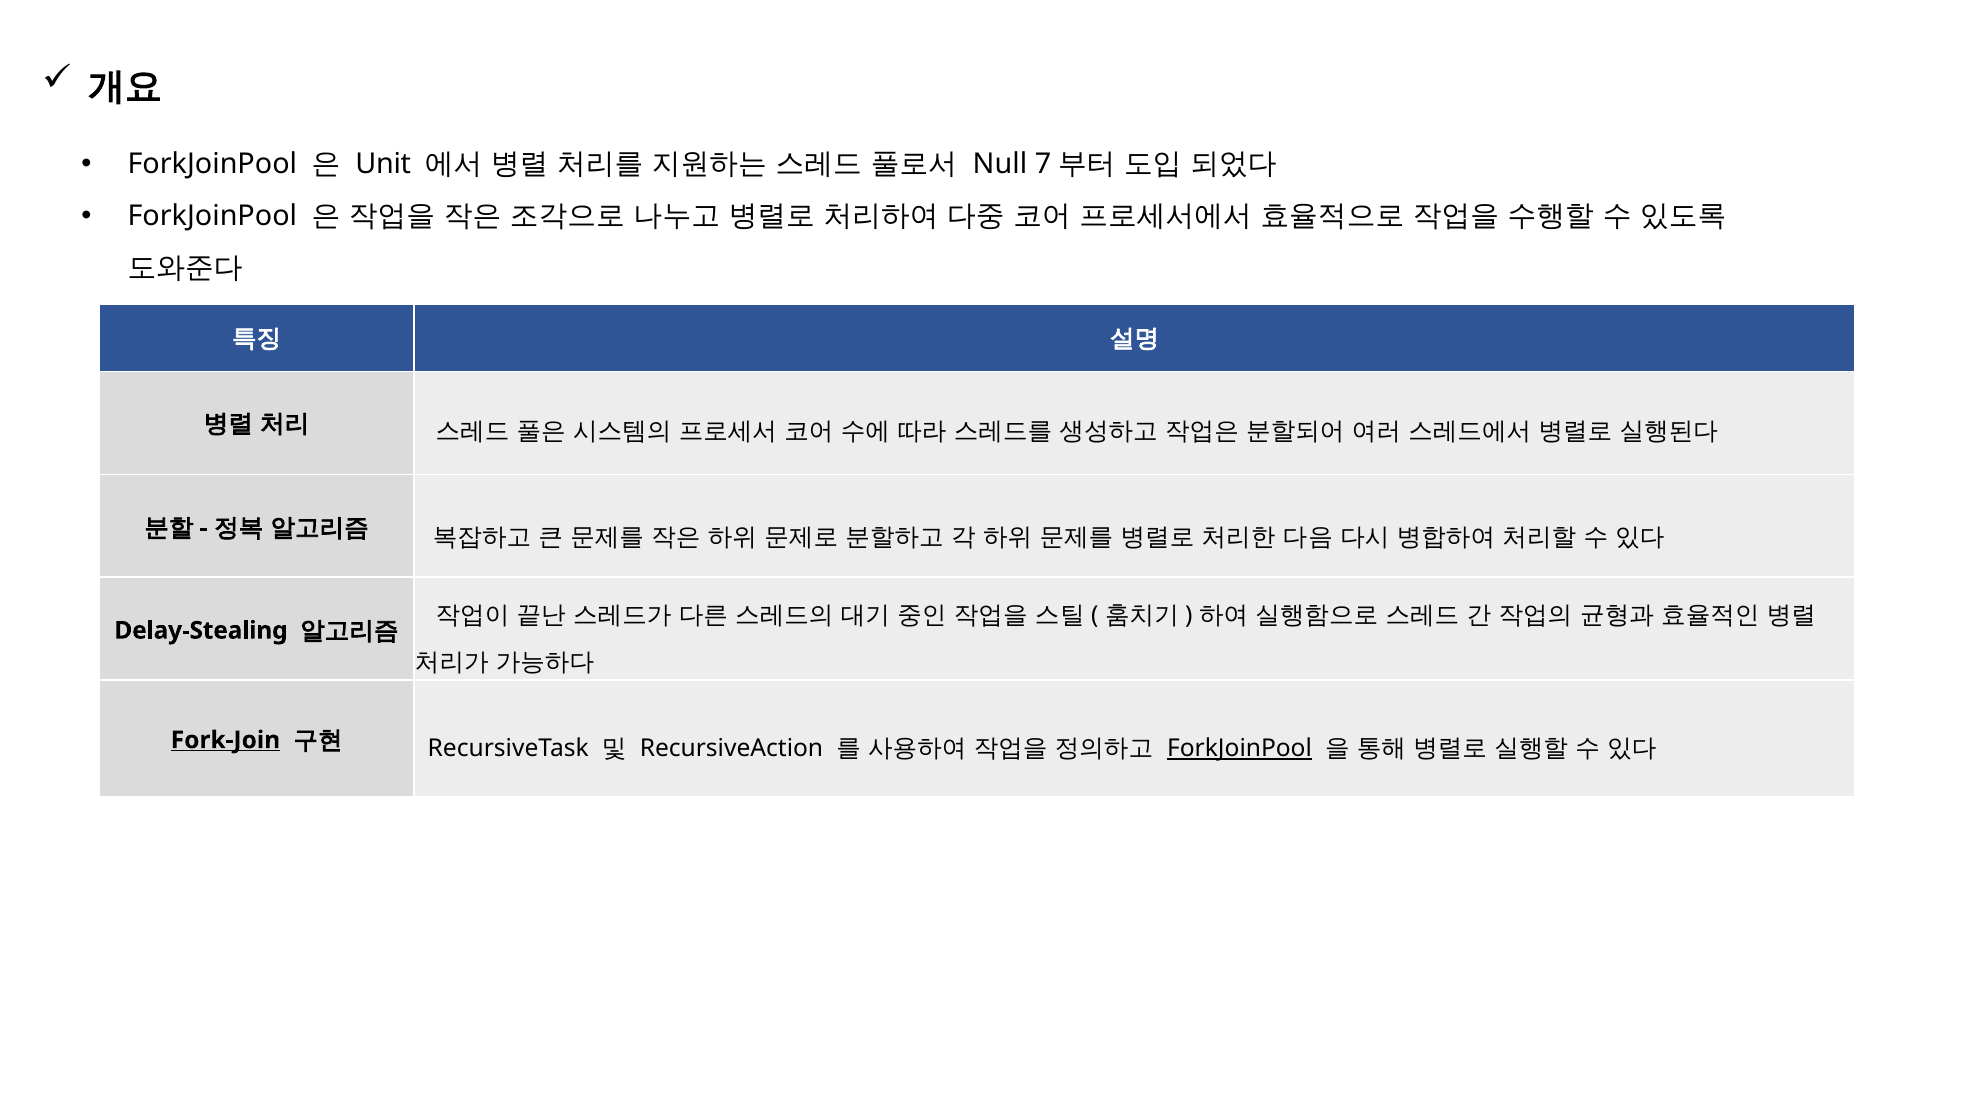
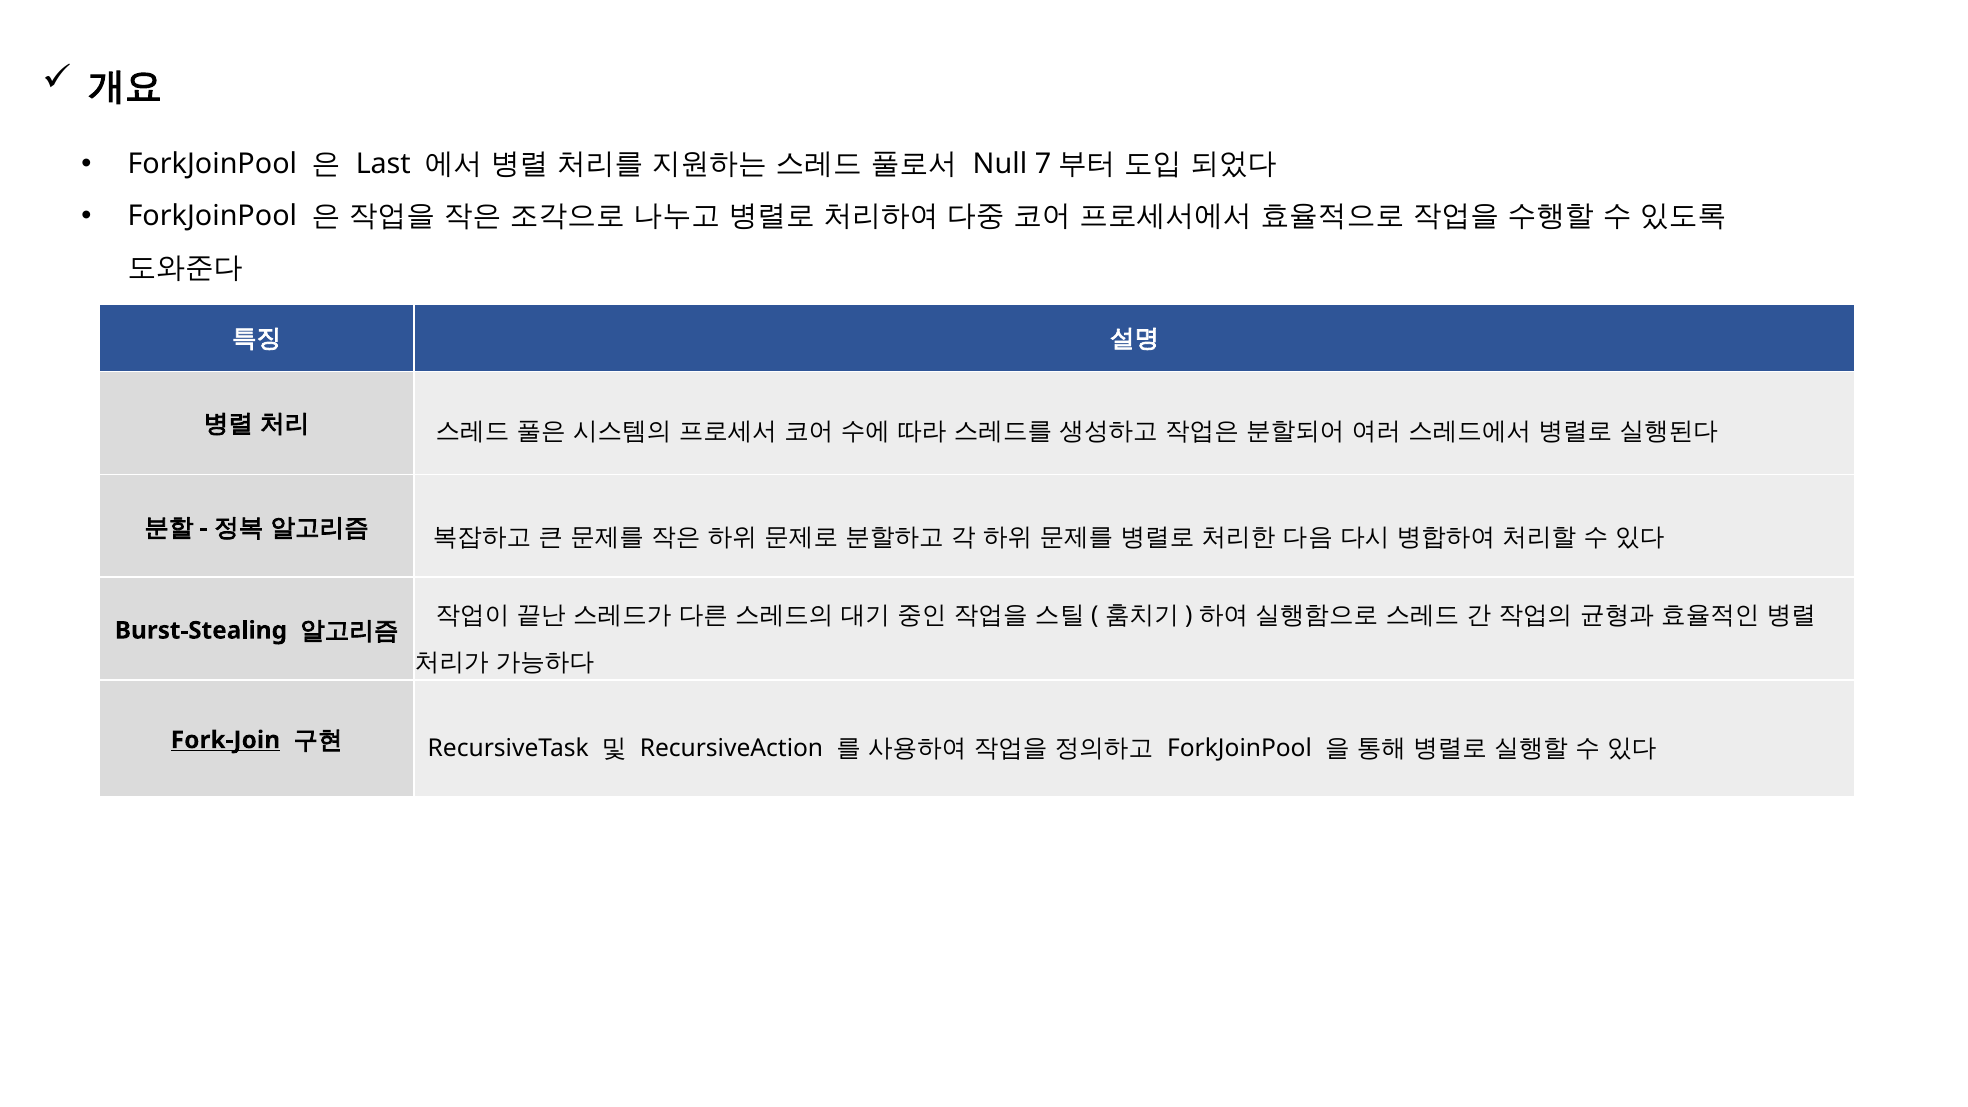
Unit: Unit -> Last (383, 164)
Delay-Stealing: Delay-Stealing -> Burst-Stealing (201, 631)
ForkJoinPool underline: present -> none (1240, 749)
